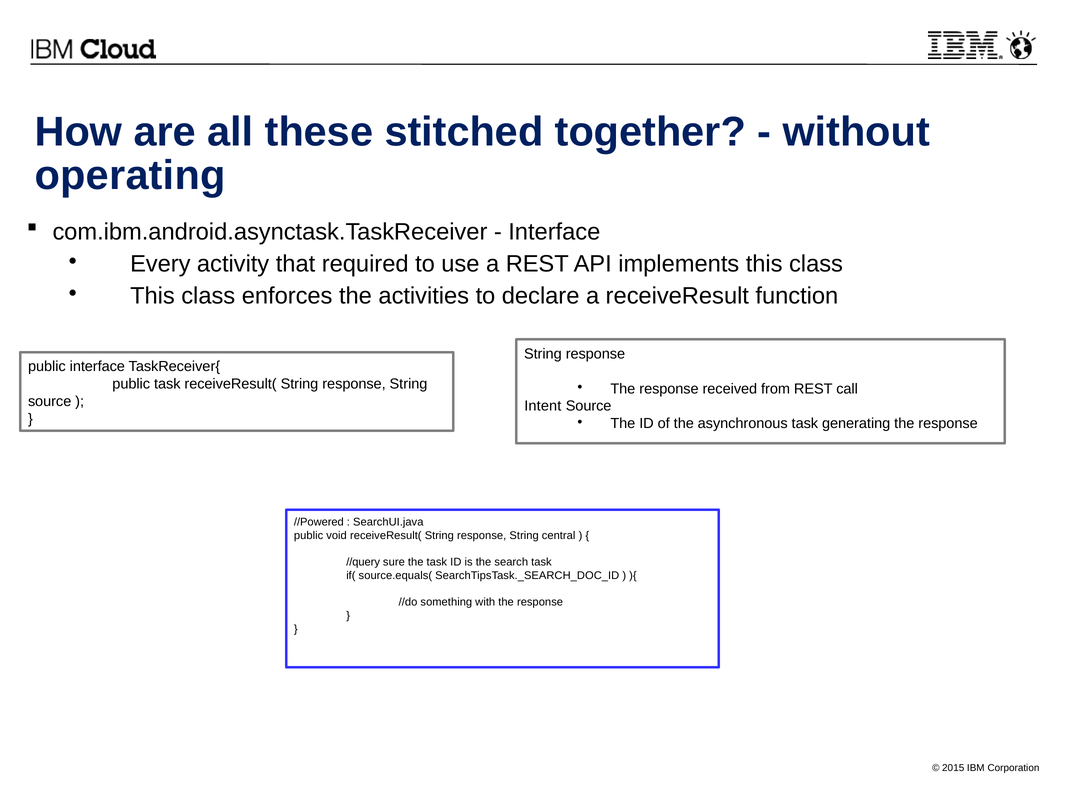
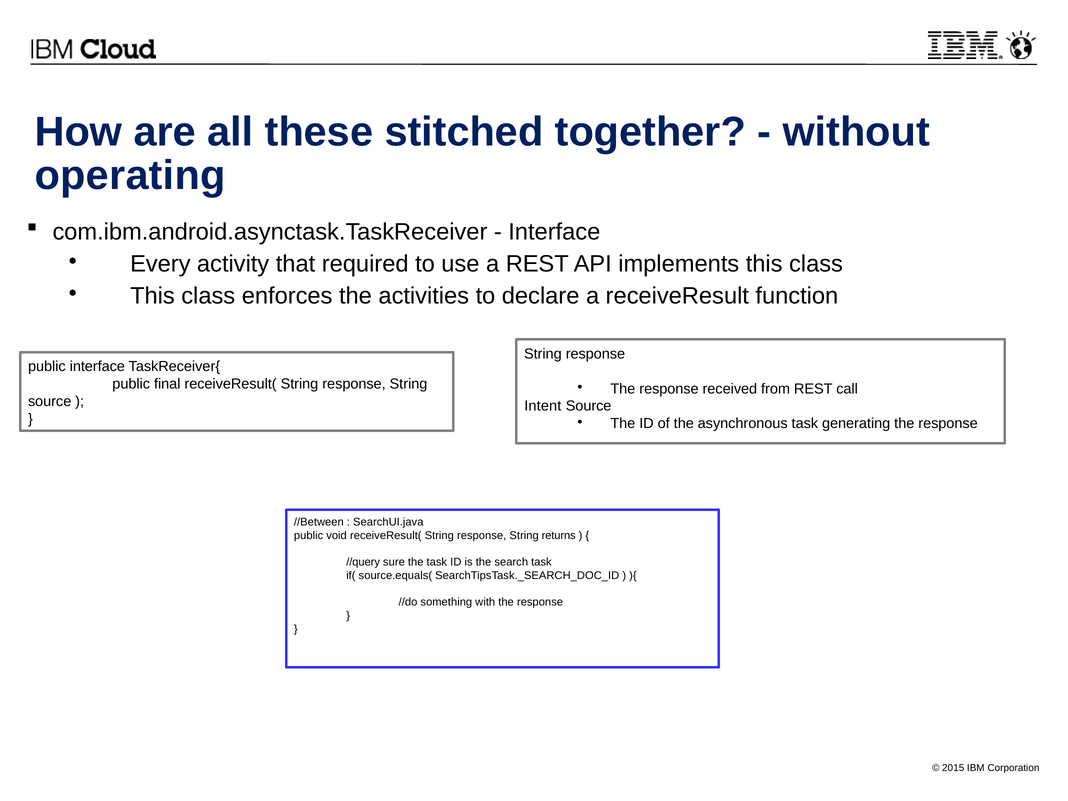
public task: task -> final (167, 384)
//Powered: //Powered -> //Between (319, 522)
central: central -> returns (559, 535)
